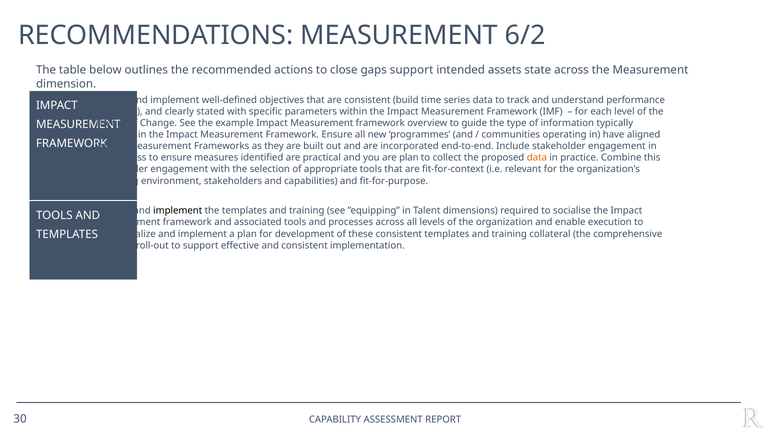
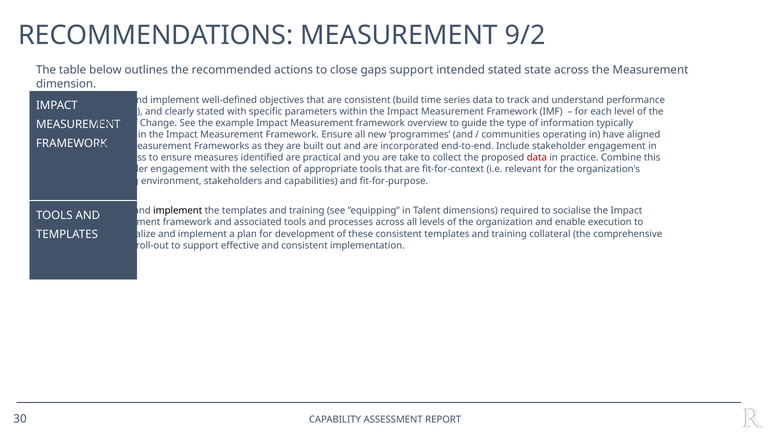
6/2: 6/2 -> 9/2 (525, 36)
intended assets: assets -> stated (505, 70)
are plan: plan -> take (409, 158)
data colour: orange -> red (537, 158)
